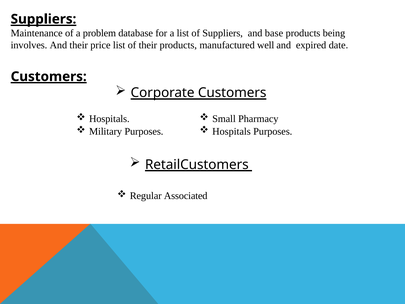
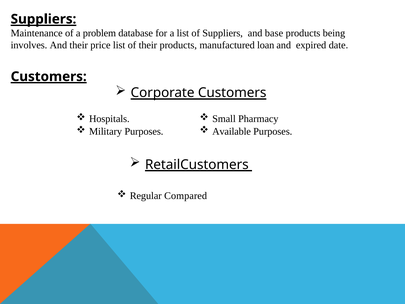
well: well -> loan (266, 45)
Hospitals: Hospitals -> Available (232, 131)
Associated: Associated -> Compared (186, 196)
